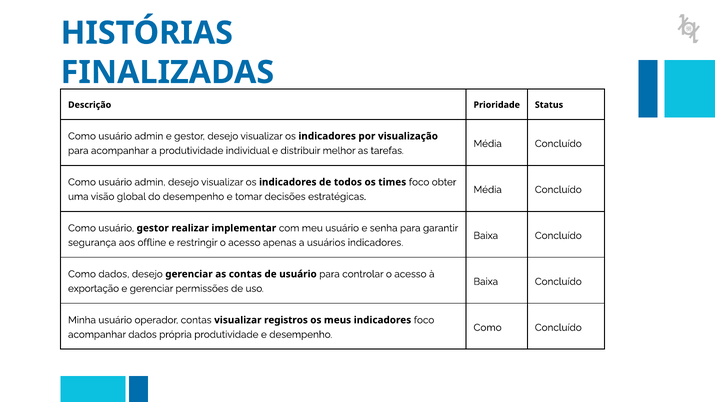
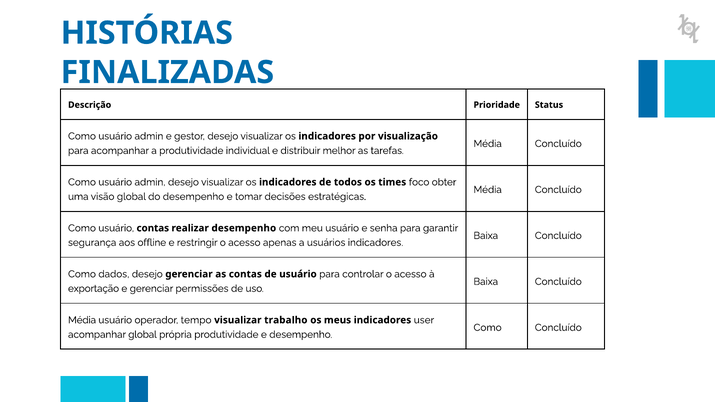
usuário gestor: gestor -> contas (153, 228)
realizar implementar: implementar -> desempenho (244, 228)
Minha: Minha -> Média (82, 320)
operador contas: contas -> tempo (196, 320)
registros: registros -> trabalho (286, 320)
indicadores foco: foco -> user (424, 320)
acompanhar dados: dados -> global (143, 335)
